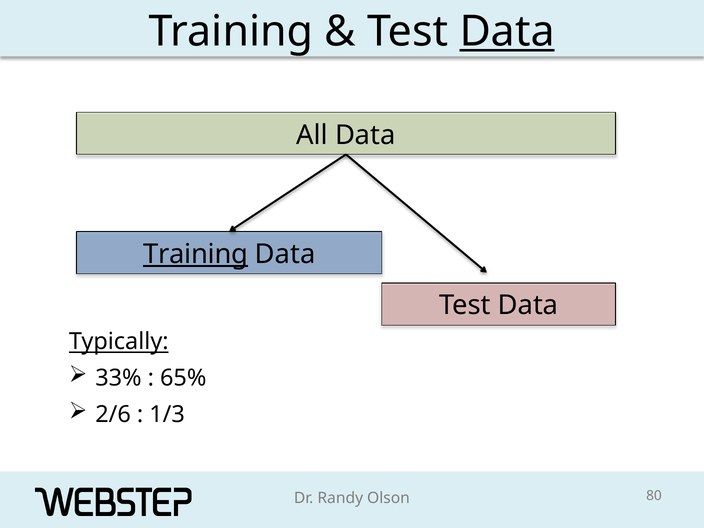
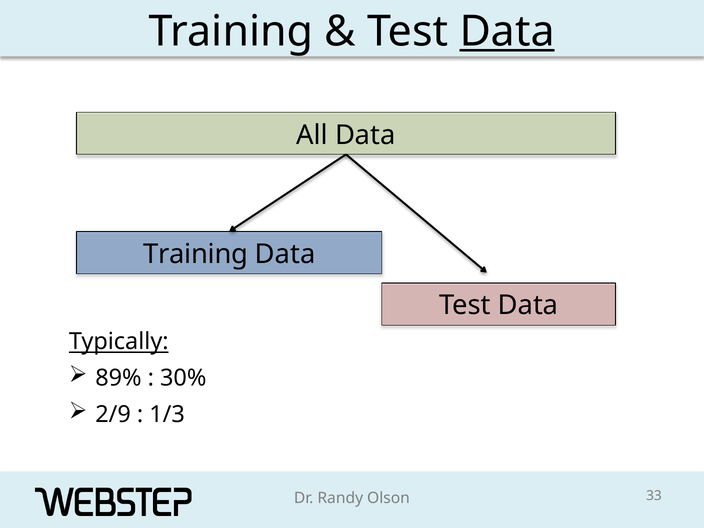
Training underline: present -> none (196, 254)
33%: 33% -> 89% (118, 378)
65%: 65% -> 30% (183, 378)
2/6: 2/6 -> 2/9 (113, 415)
80: 80 -> 33 (654, 496)
